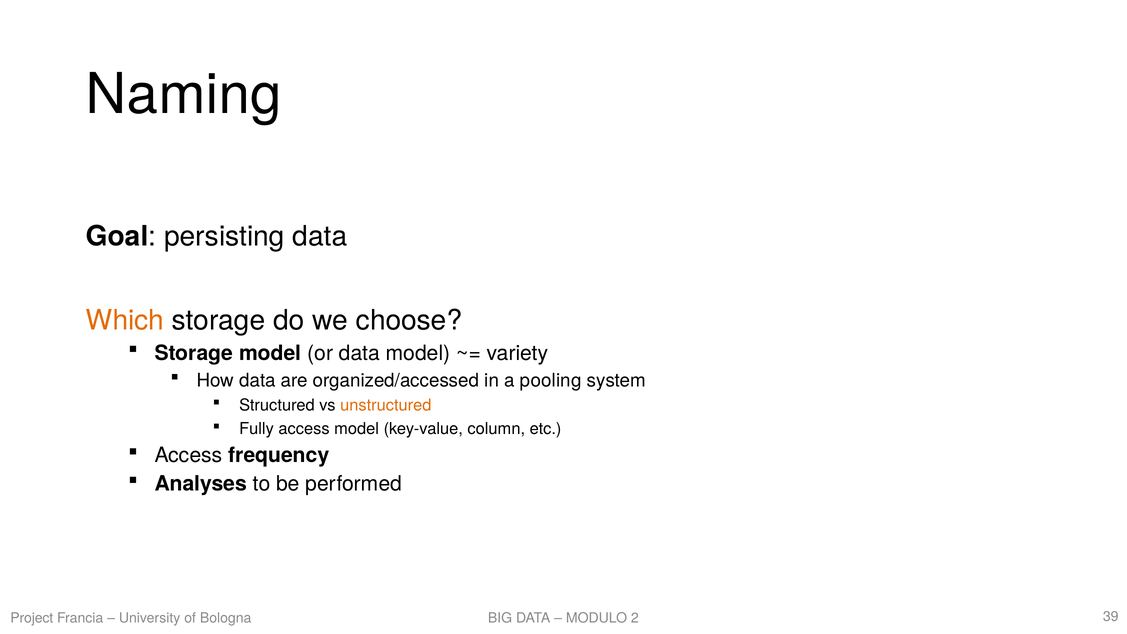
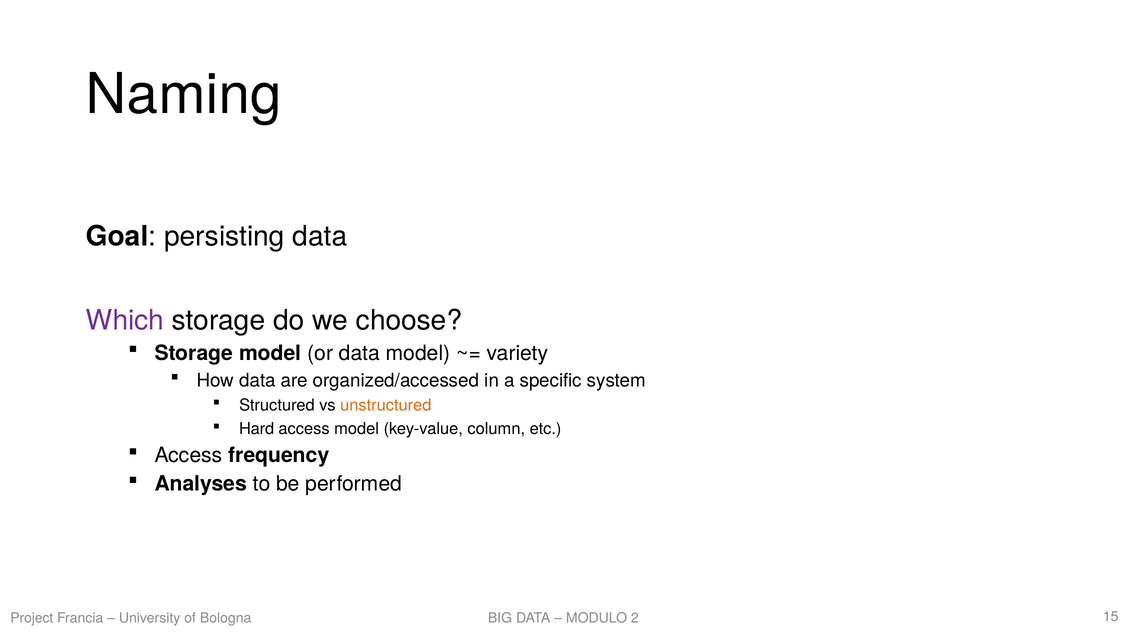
Which colour: orange -> purple (125, 321)
pooling: pooling -> specific (551, 380)
Fully: Fully -> Hard (257, 429)
39: 39 -> 15 (1111, 616)
